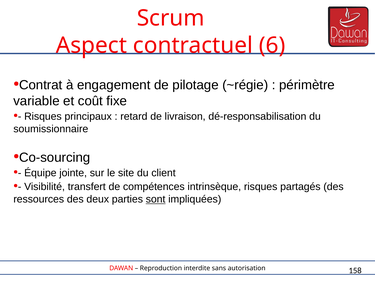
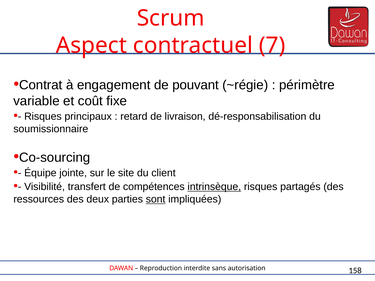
6: 6 -> 7 (272, 45)
pilotage: pilotage -> pouvant (196, 85)
intrinsèque underline: none -> present (214, 187)
